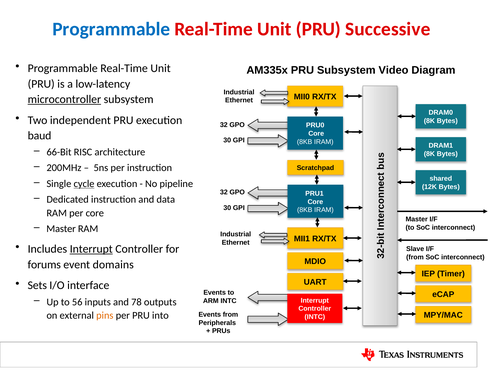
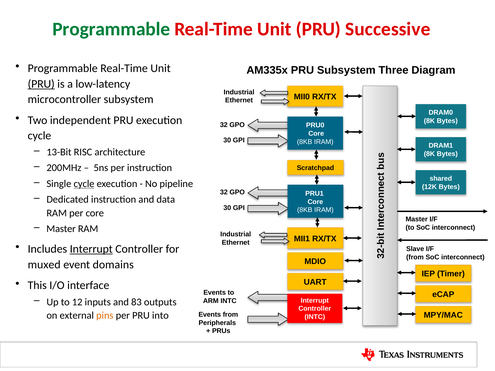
Programmable colour: blue -> green (111, 29)
Video: Video -> Three (393, 70)
PRU underline: none -> present (41, 84)
microcontroller underline: present -> none (64, 99)
baud: baud -> cycle (39, 136)
66-Bit: 66-Bit -> 13-Bit (59, 152)
forums: forums -> muxed (44, 265)
Sets: Sets -> This (37, 286)
56: 56 -> 12 (77, 302)
78: 78 -> 83 (136, 302)
